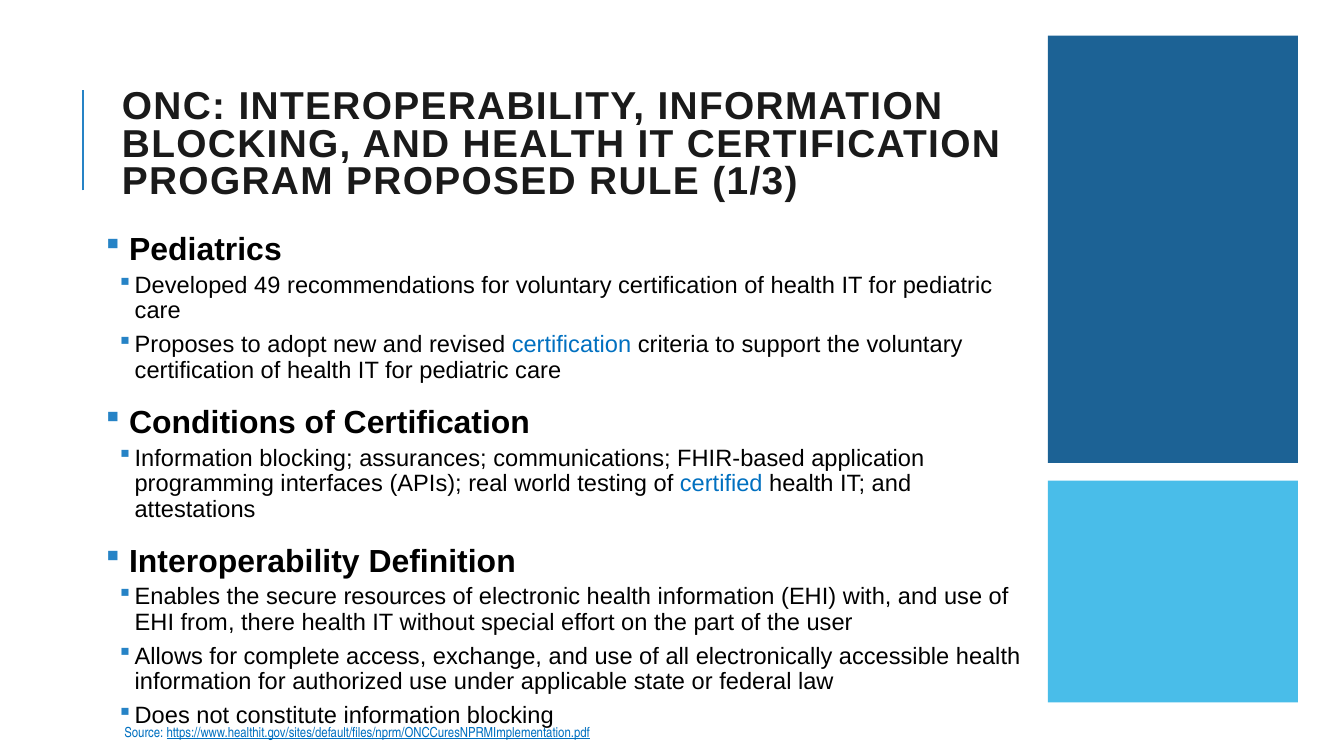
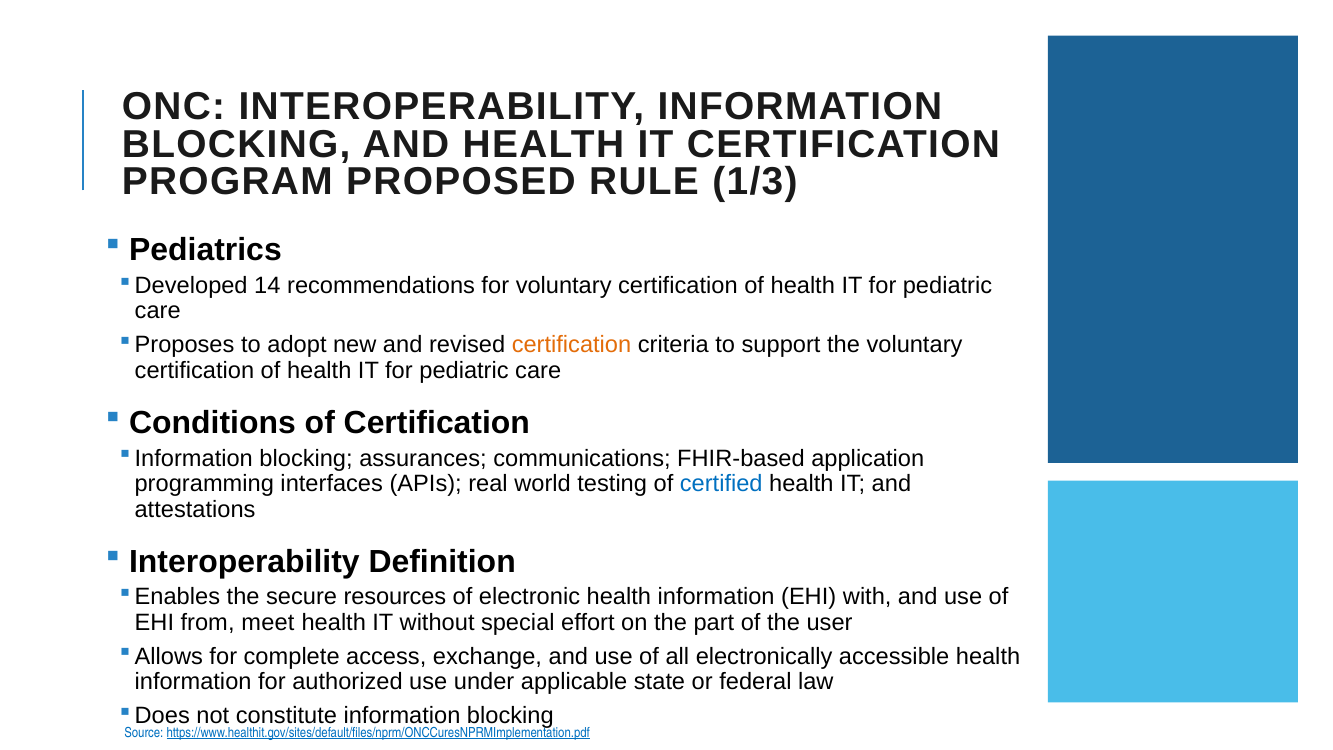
49: 49 -> 14 (267, 286)
certification colour: blue -> orange (572, 345)
there: there -> meet (268, 623)
